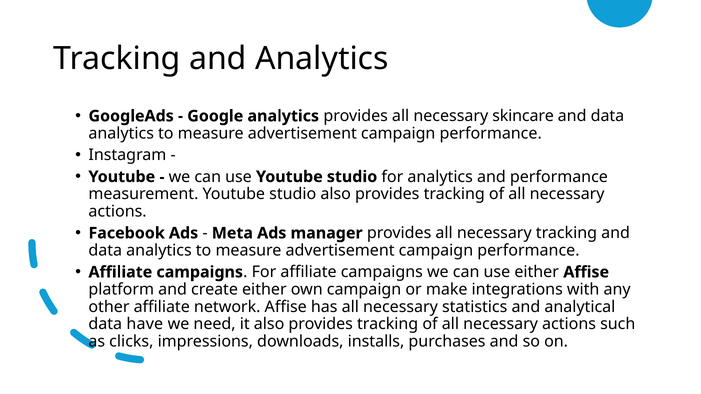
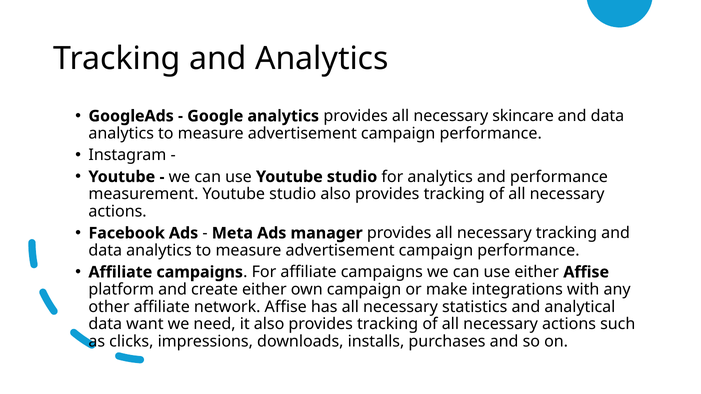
have: have -> want (145, 324)
